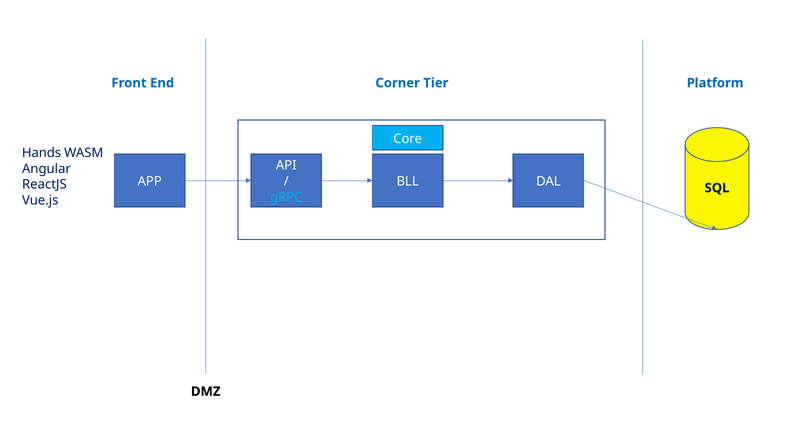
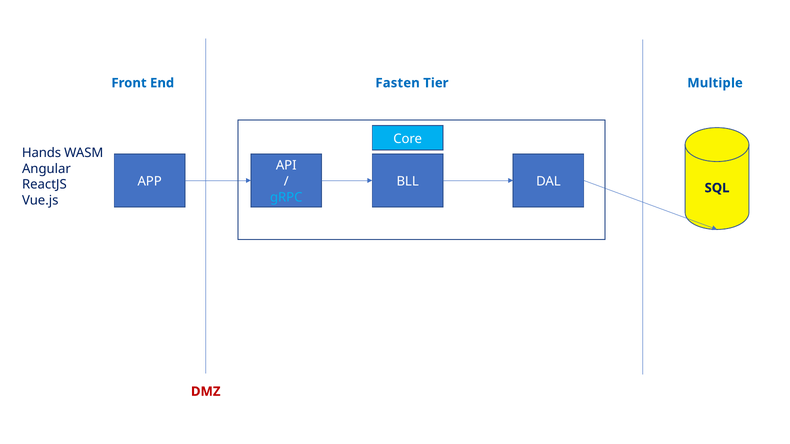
Corner: Corner -> Fasten (398, 83)
Platform: Platform -> Multiple (715, 83)
DMZ colour: black -> red (206, 392)
